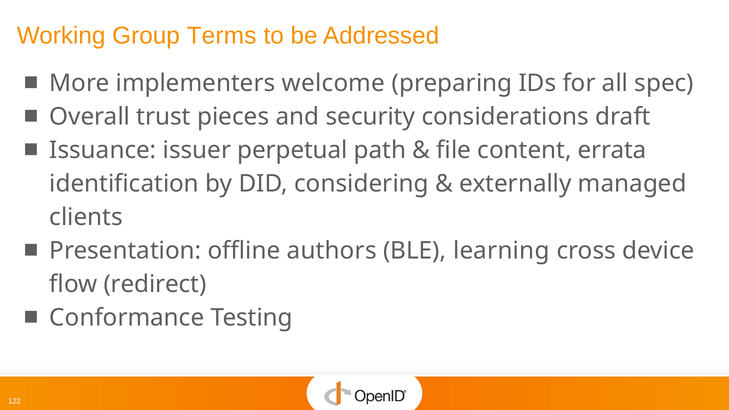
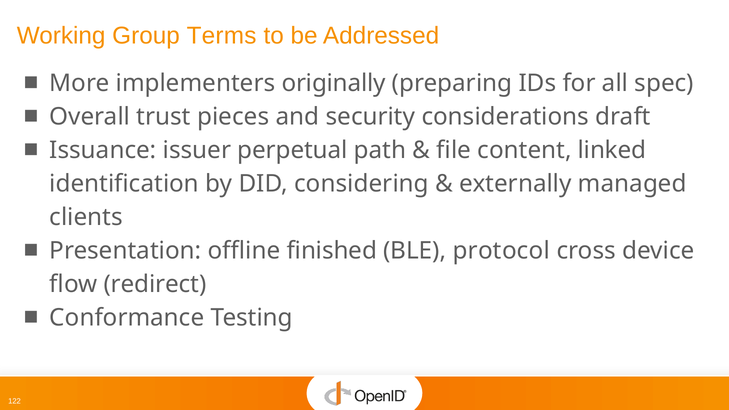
welcome: welcome -> originally (334, 83)
errata: errata -> linked (612, 150)
authors: authors -> finished (332, 251)
learning: learning -> protocol (501, 251)
